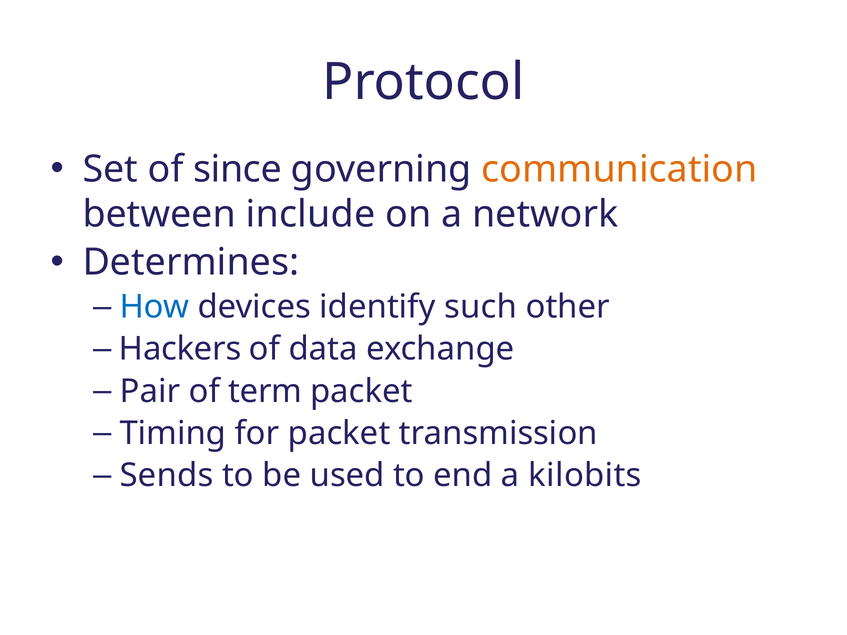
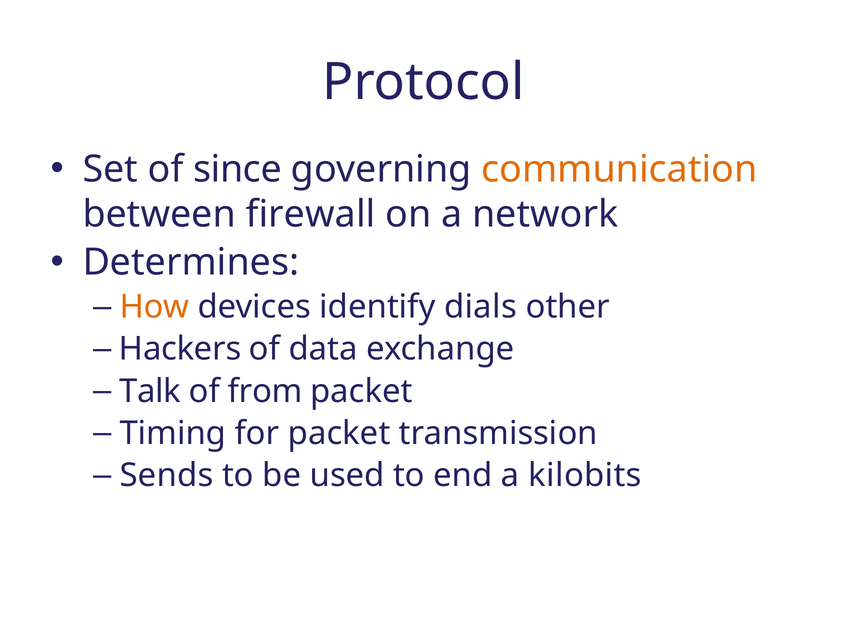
include: include -> firewall (311, 215)
How colour: blue -> orange (154, 307)
such: such -> dials (480, 307)
Pair: Pair -> Talk (150, 391)
term: term -> from (265, 391)
